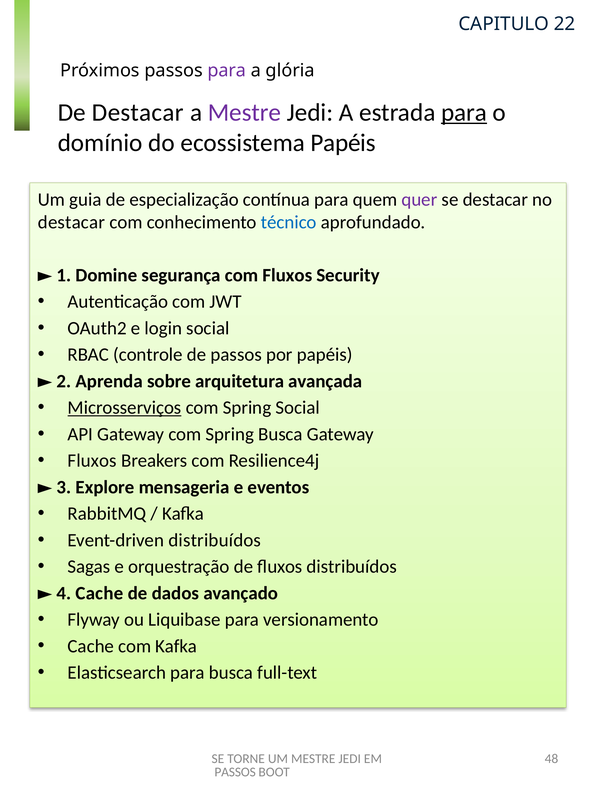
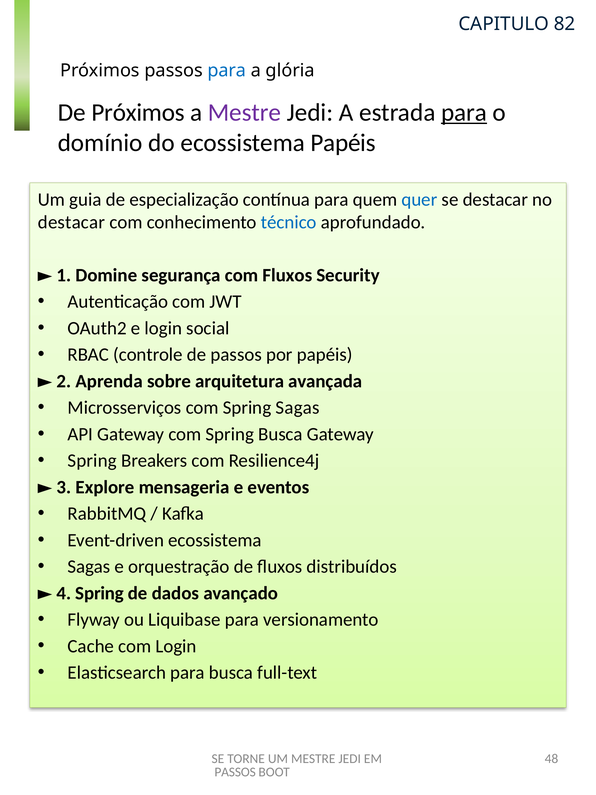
22: 22 -> 82 (565, 24)
para colour: purple -> blue (227, 70)
De Destacar: Destacar -> Próximos (138, 113)
quer colour: purple -> blue (419, 199)
Microsserviços underline: present -> none (124, 408)
Spring Social: Social -> Sagas (298, 408)
Fluxos: Fluxos -> Spring (92, 460)
Event-driven distribuídos: distribuídos -> ecossistema (215, 540)
Cache: Cache -> Spring (100, 593)
com Kafka: Kafka -> Login (176, 646)
